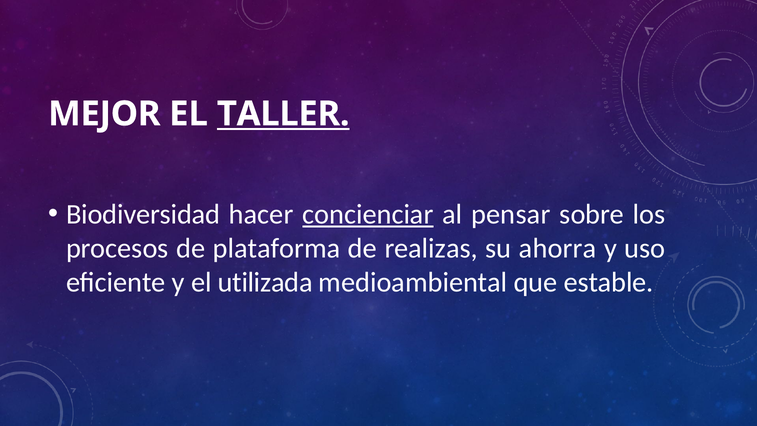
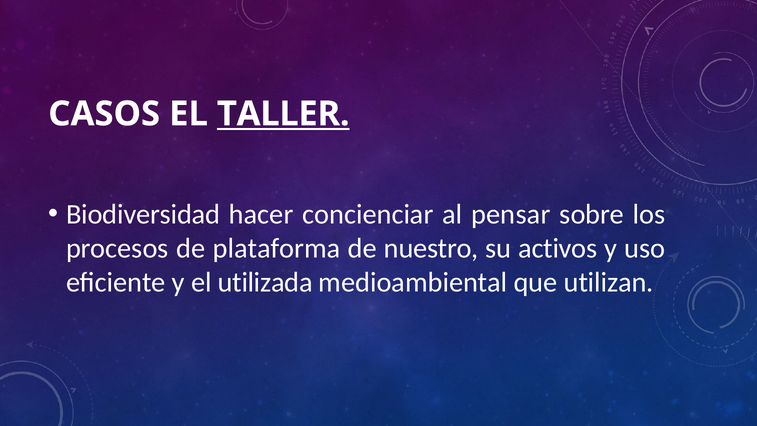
MEJOR: MEJOR -> CASOS (104, 114)
concienciar underline: present -> none (368, 214)
realizas: realizas -> nuestro (431, 248)
ahorra: ahorra -> activos (558, 248)
estable: estable -> utilizan (609, 282)
